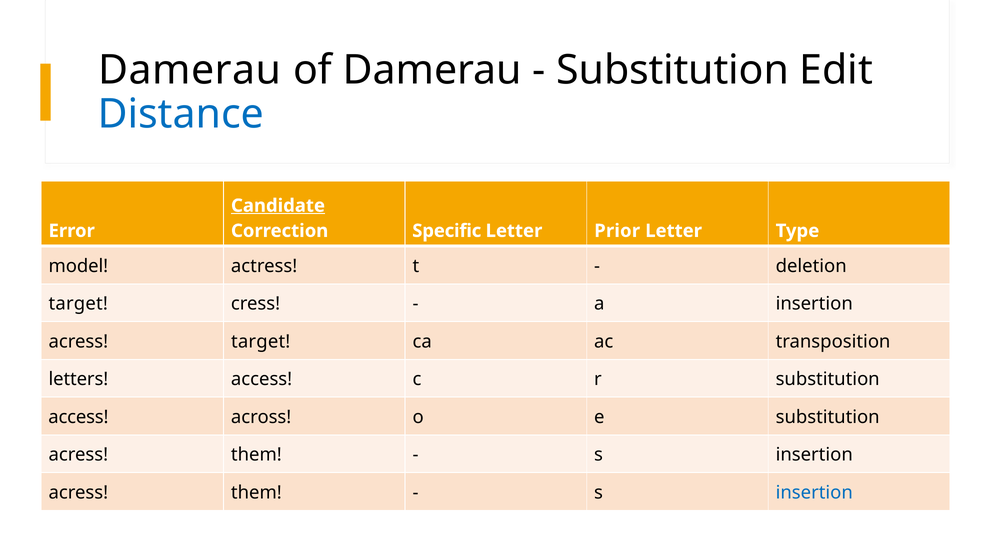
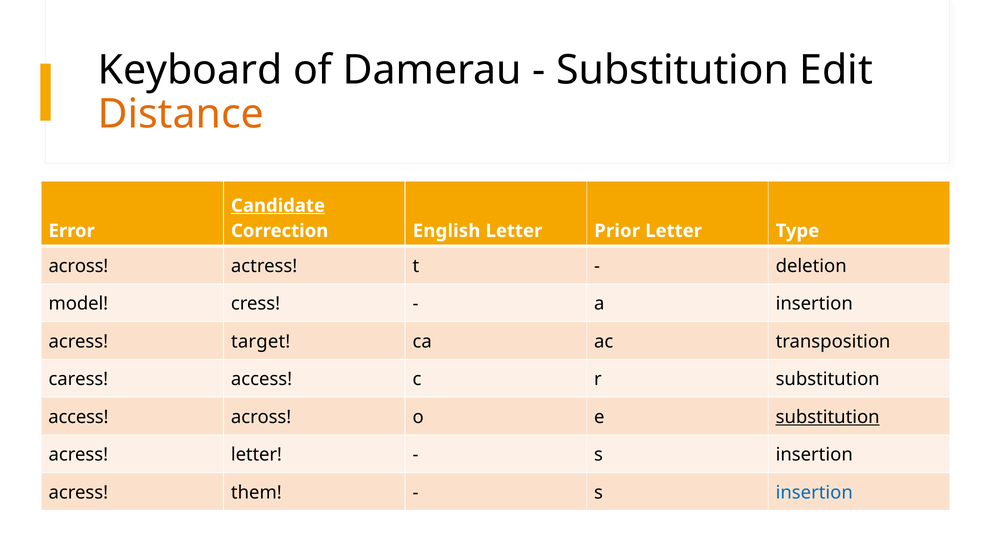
Damerau: Damerau -> Keyboard (190, 70)
Distance colour: blue -> orange (181, 114)
Specific: Specific -> English (447, 231)
model: model -> across (78, 266)
target: target -> model (78, 304)
letters: letters -> caress (78, 379)
substitution underline: none -> present (828, 417)
them: them -> letter (256, 455)
